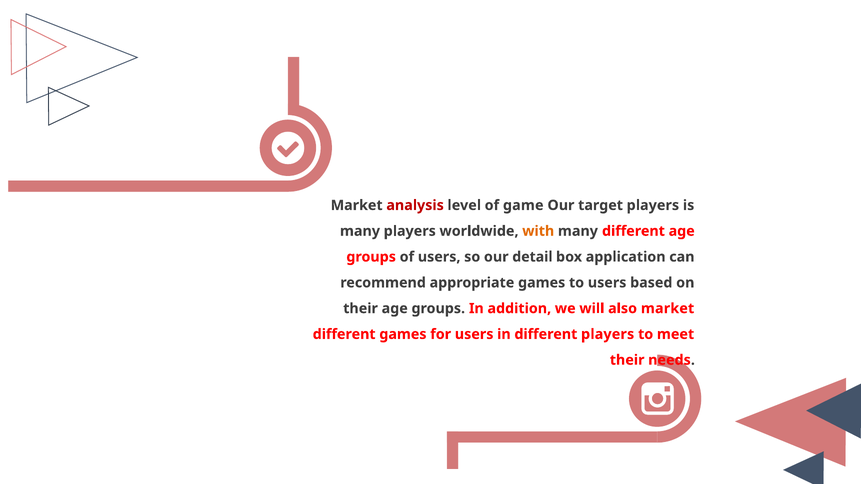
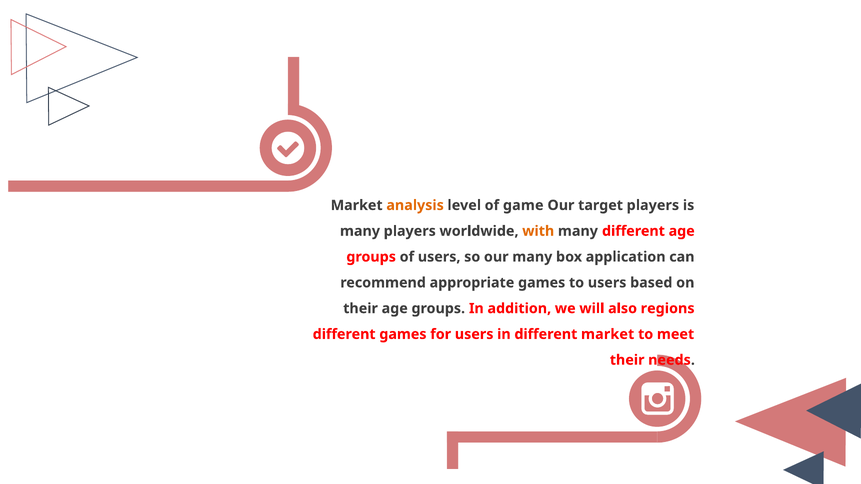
analysis colour: red -> orange (415, 205)
our detail: detail -> many (532, 257)
also market: market -> regions (668, 309)
different players: players -> market (608, 334)
